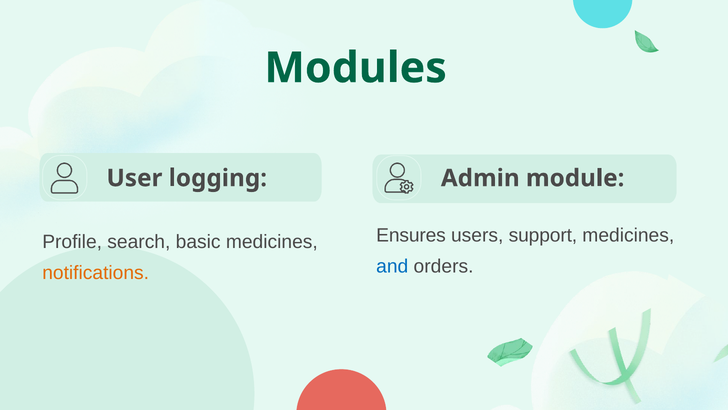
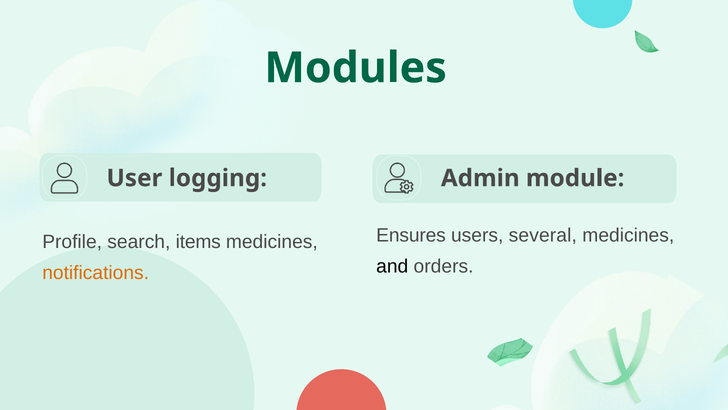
support: support -> several (543, 235)
basic: basic -> items (198, 242)
and colour: blue -> black (392, 266)
